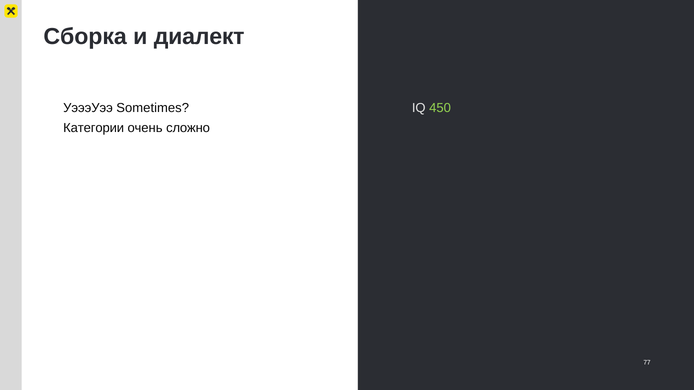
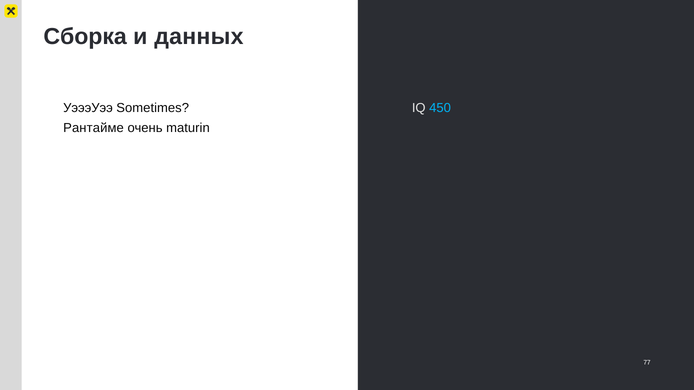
диалект: диалект -> данных (199, 37)
450 colour: light green -> light blue (440, 108)
Категории: Категории -> Рантайме (94, 128)
сложно: сложно -> maturin (188, 128)
